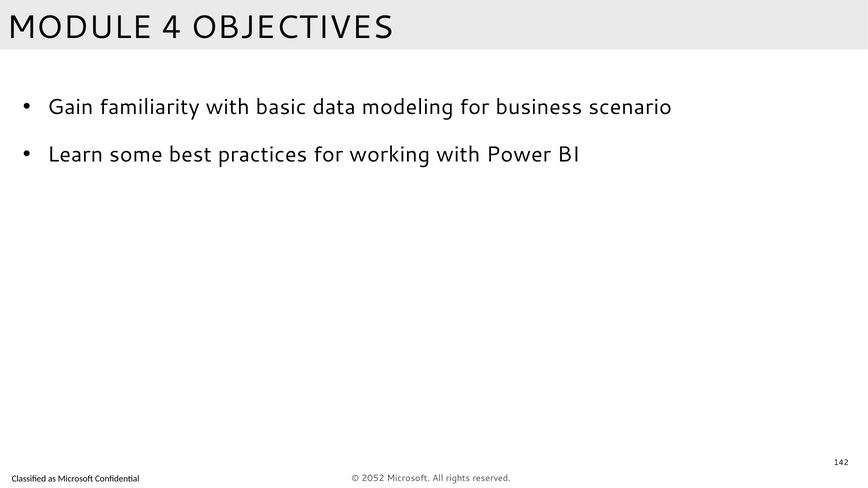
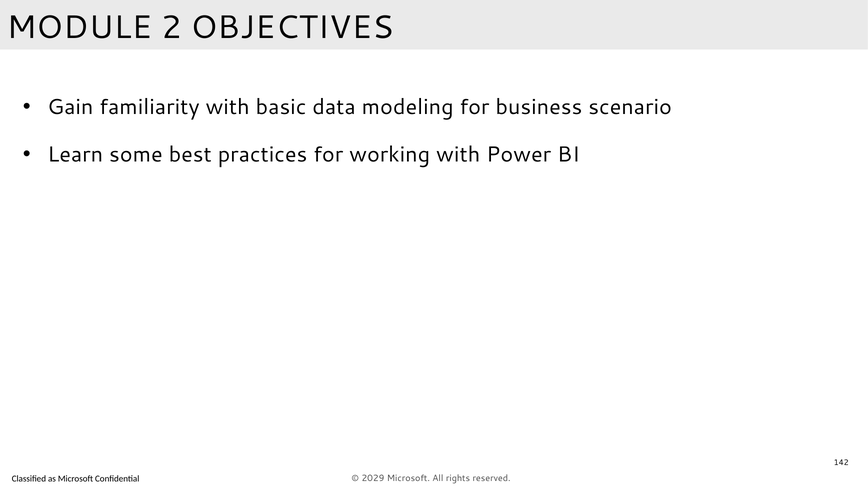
4: 4 -> 2 (171, 28)
2052: 2052 -> 2029 (373, 478)
